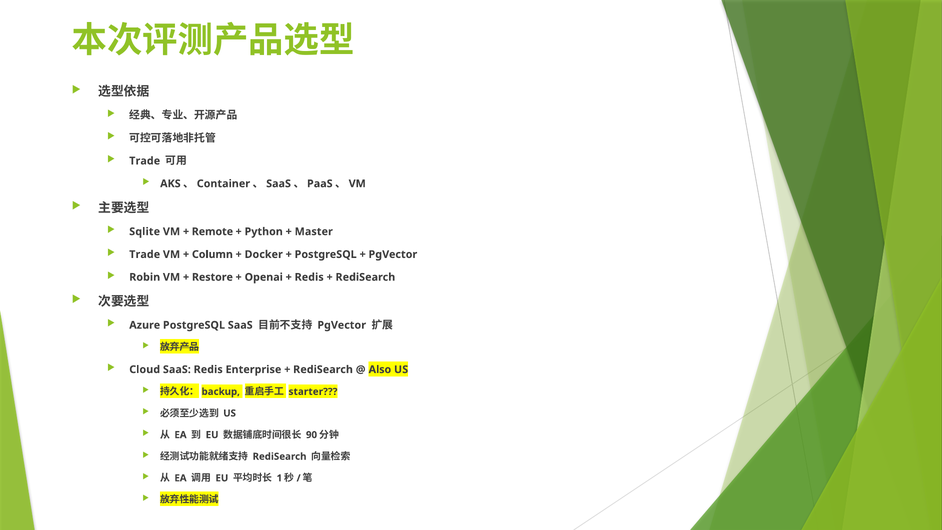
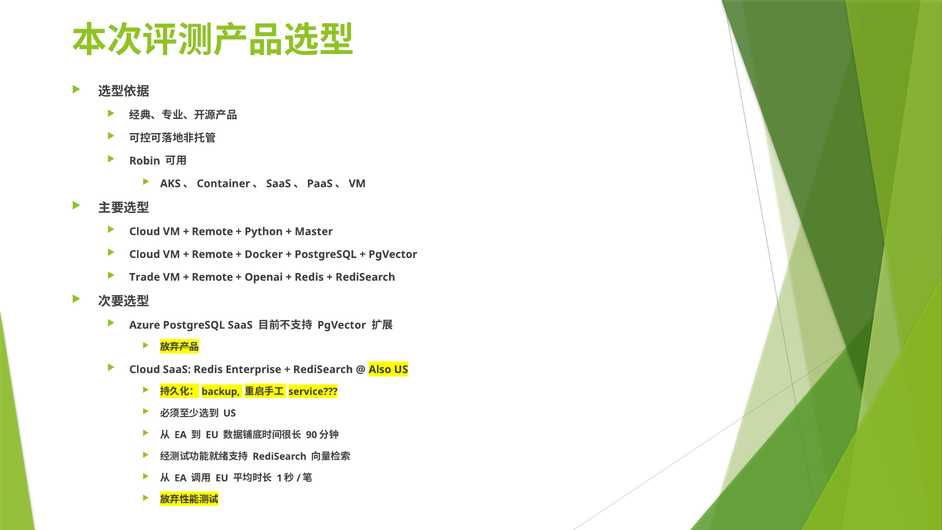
Trade: Trade -> Robin (145, 161)
Sqlite: Sqlite -> Cloud (145, 232)
Trade: Trade -> Cloud (145, 254)
Column: Column -> Remote (212, 254)
Robin: Robin -> Trade (145, 277)
Restore: Restore -> Remote (212, 277)
starter: starter -> service (313, 392)
